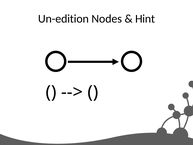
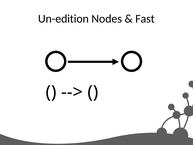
Hint: Hint -> Fast (145, 19)
